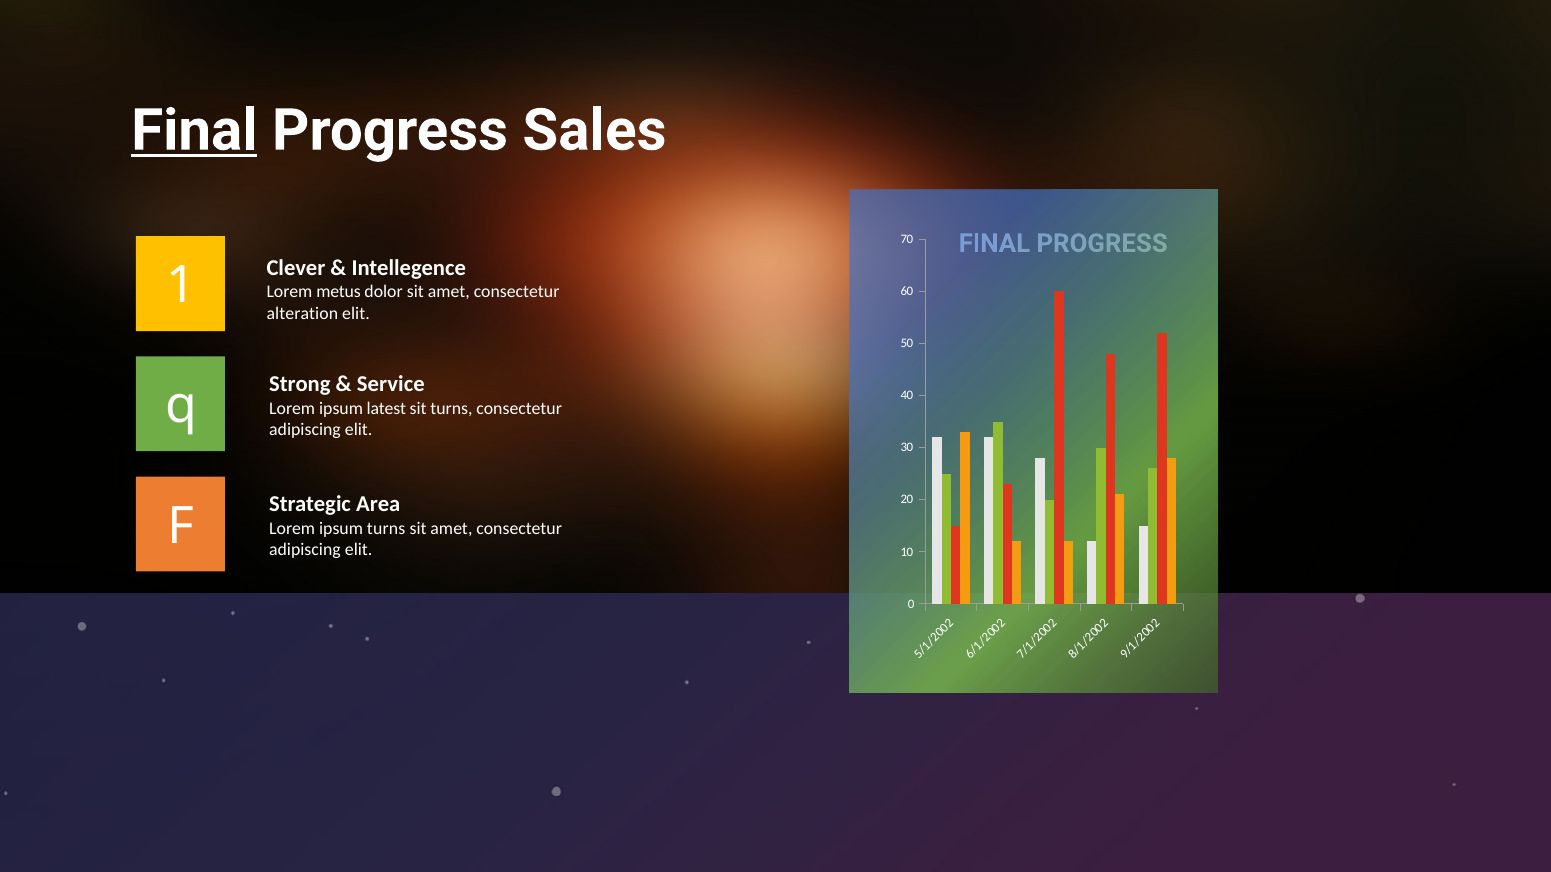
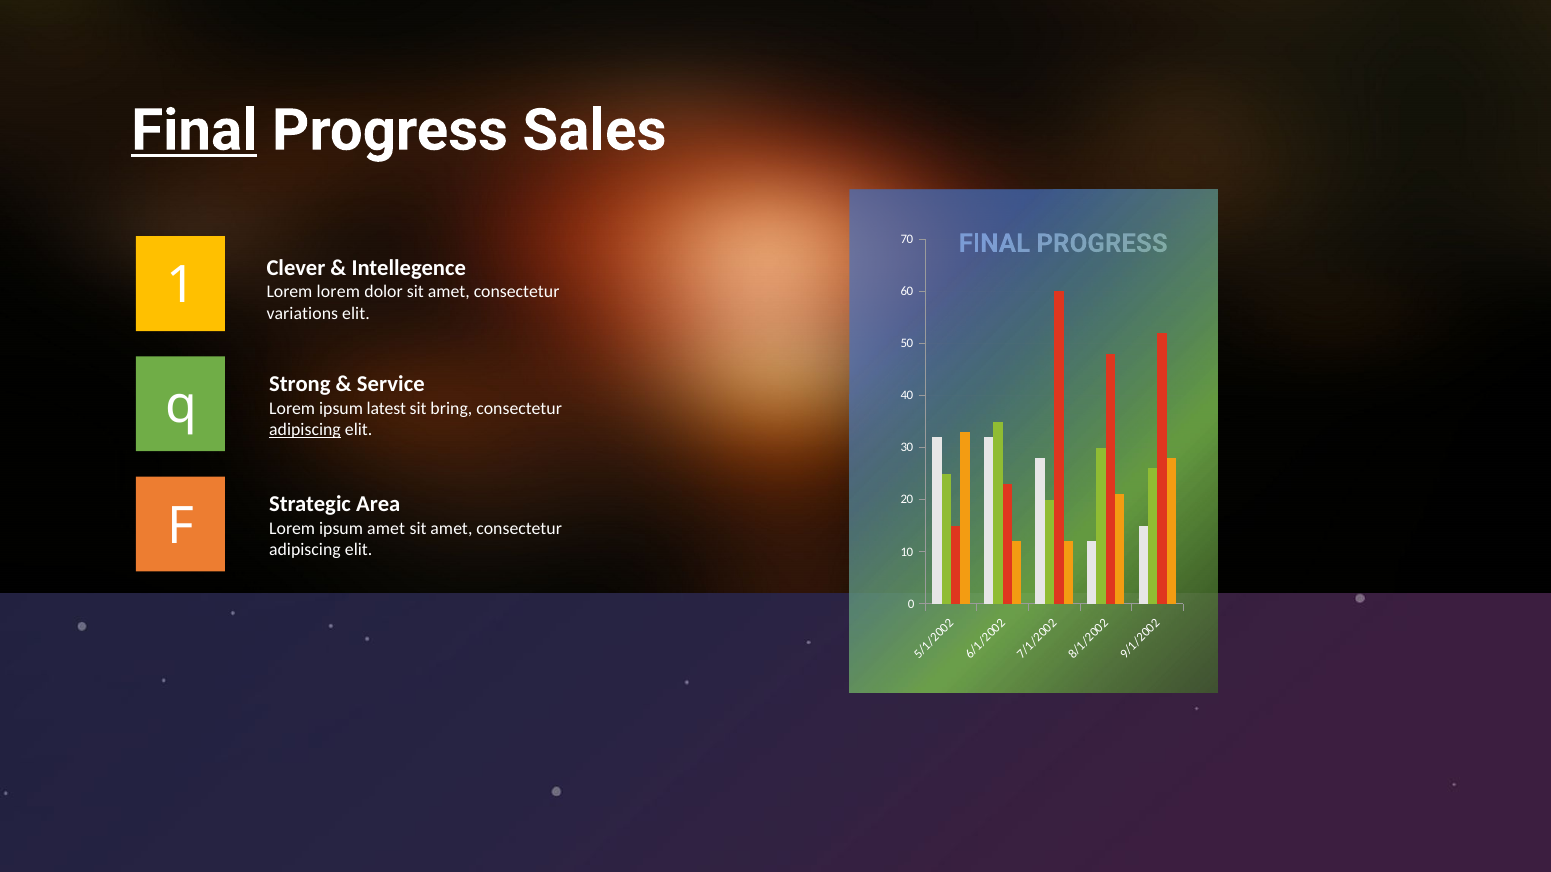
Lorem metus: metus -> lorem (338, 292)
alteration: alteration -> variations (302, 313)
sit turns: turns -> bring (451, 408)
adipiscing underline: none -> present (305, 430)
ipsum turns: turns -> amet (386, 529)
